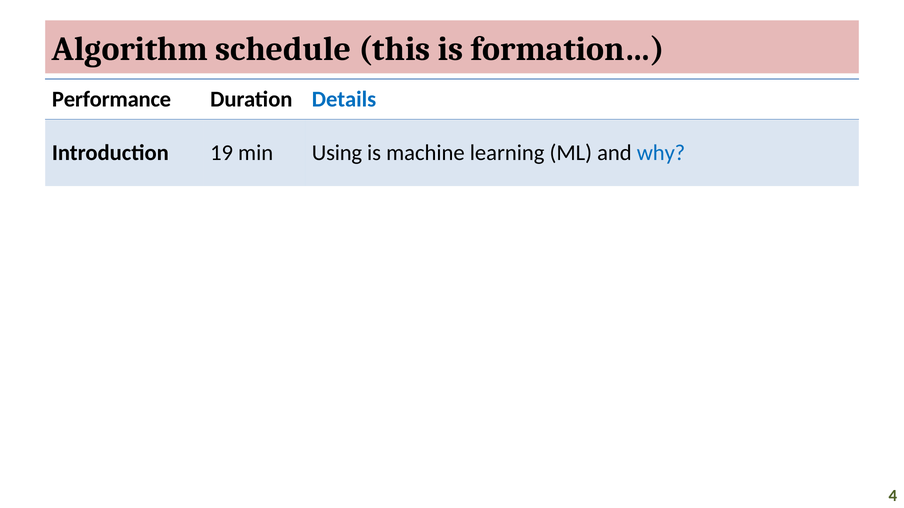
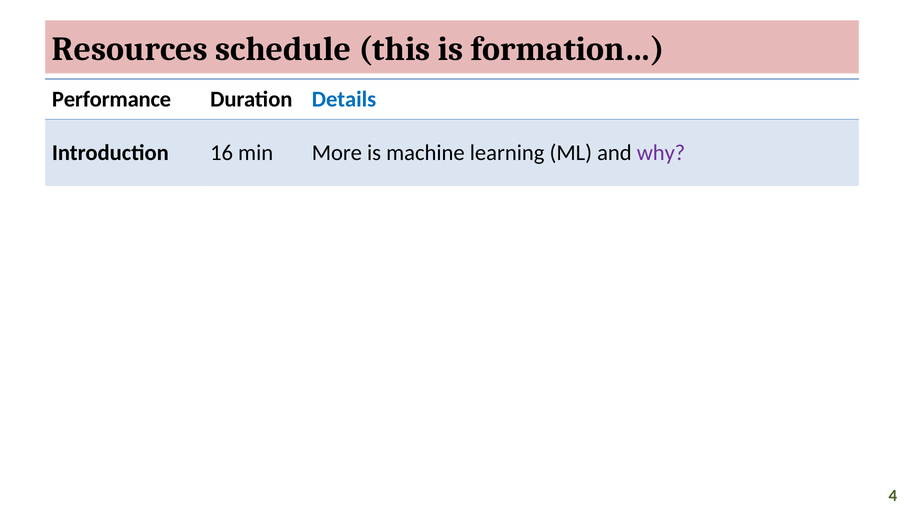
Algorithm: Algorithm -> Resources (130, 49)
19: 19 -> 16 (222, 153)
Using: Using -> More (337, 153)
why colour: blue -> purple (661, 153)
